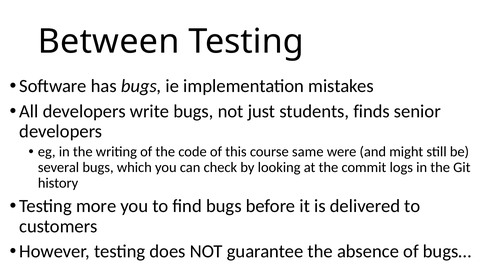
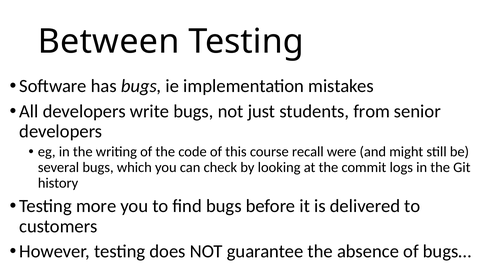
finds: finds -> from (372, 111)
same: same -> recall (308, 152)
